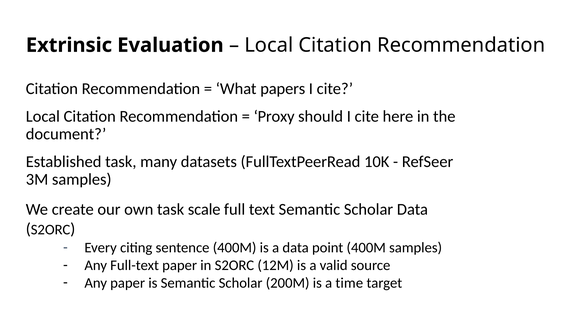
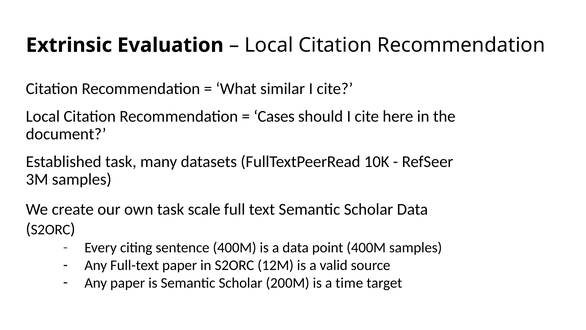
papers: papers -> similar (283, 89)
Proxy: Proxy -> Cases (274, 116)
